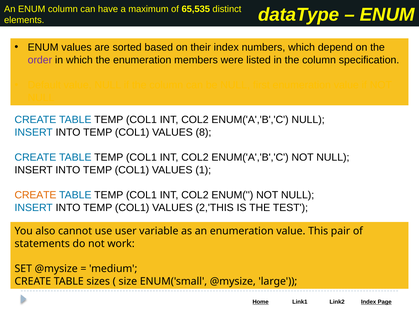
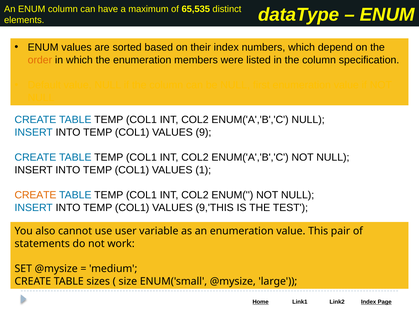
order colour: purple -> orange (40, 60)
8: 8 -> 9 (204, 132)
2,'THIS: 2,'THIS -> 9,'THIS (215, 208)
